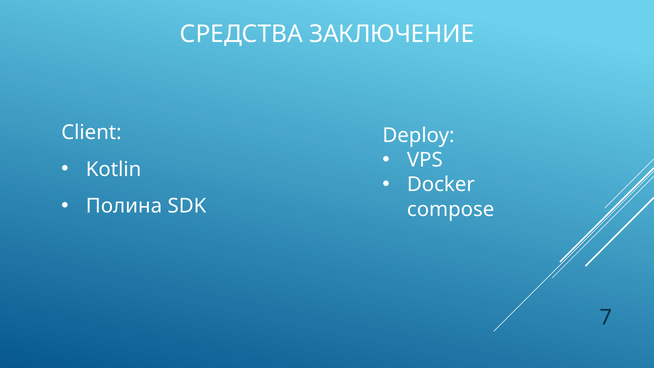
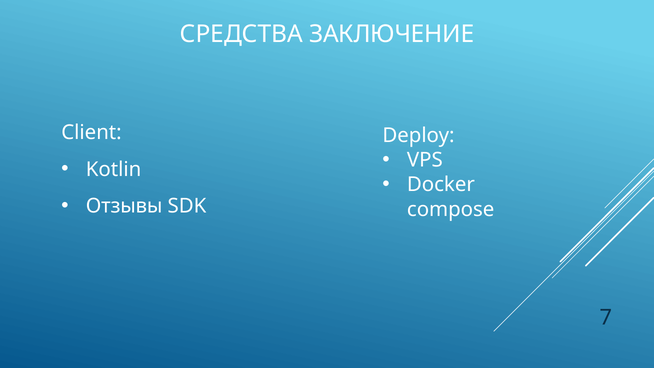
Полина: Полина -> Отзывы (124, 206)
